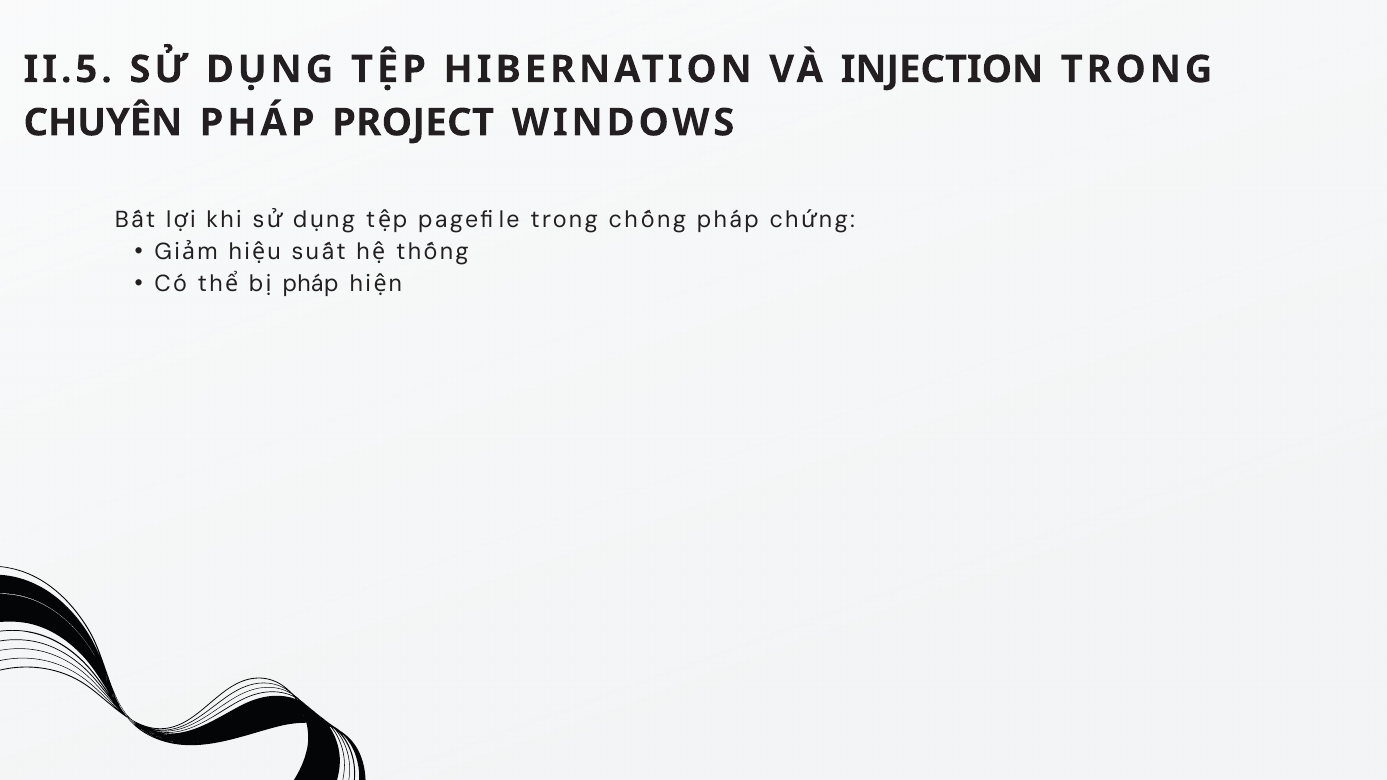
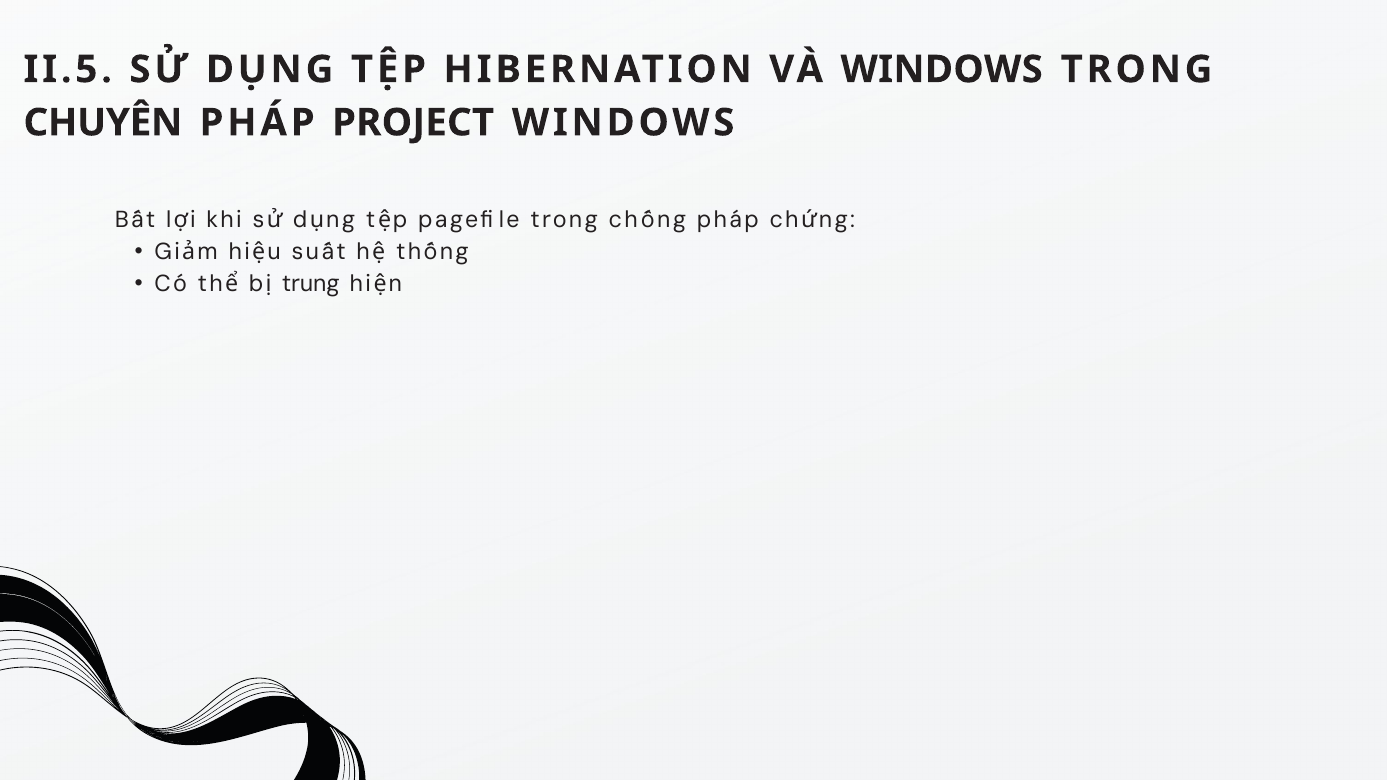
VÀ INJECTION: INJECTION -> WINDOWS (942, 70)
pháp: pháp -> trung (311, 284)
